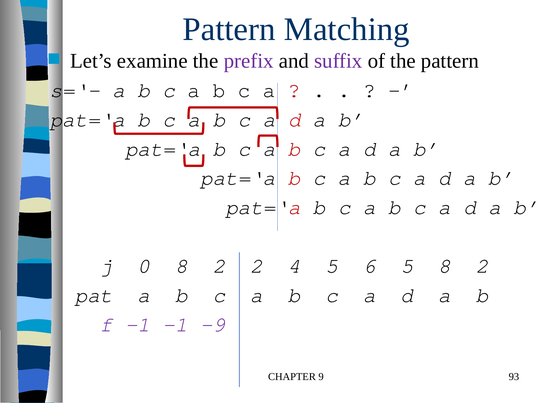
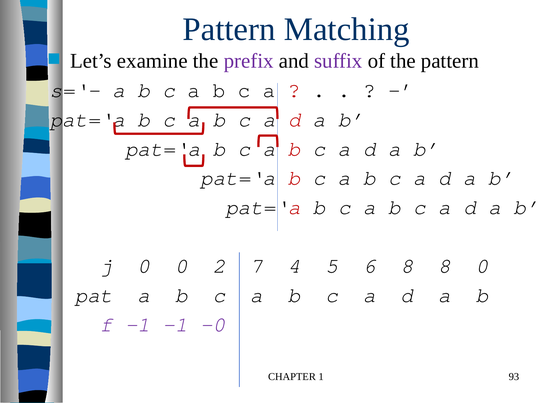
0 8: 8 -> 0 (181, 266)
2 2: 2 -> 7 (257, 266)
6 5: 5 -> 8 (407, 266)
2: 2 -> 0 (482, 266)
-9: -9 -> -0 (213, 325)
9: 9 -> 1 (321, 377)
